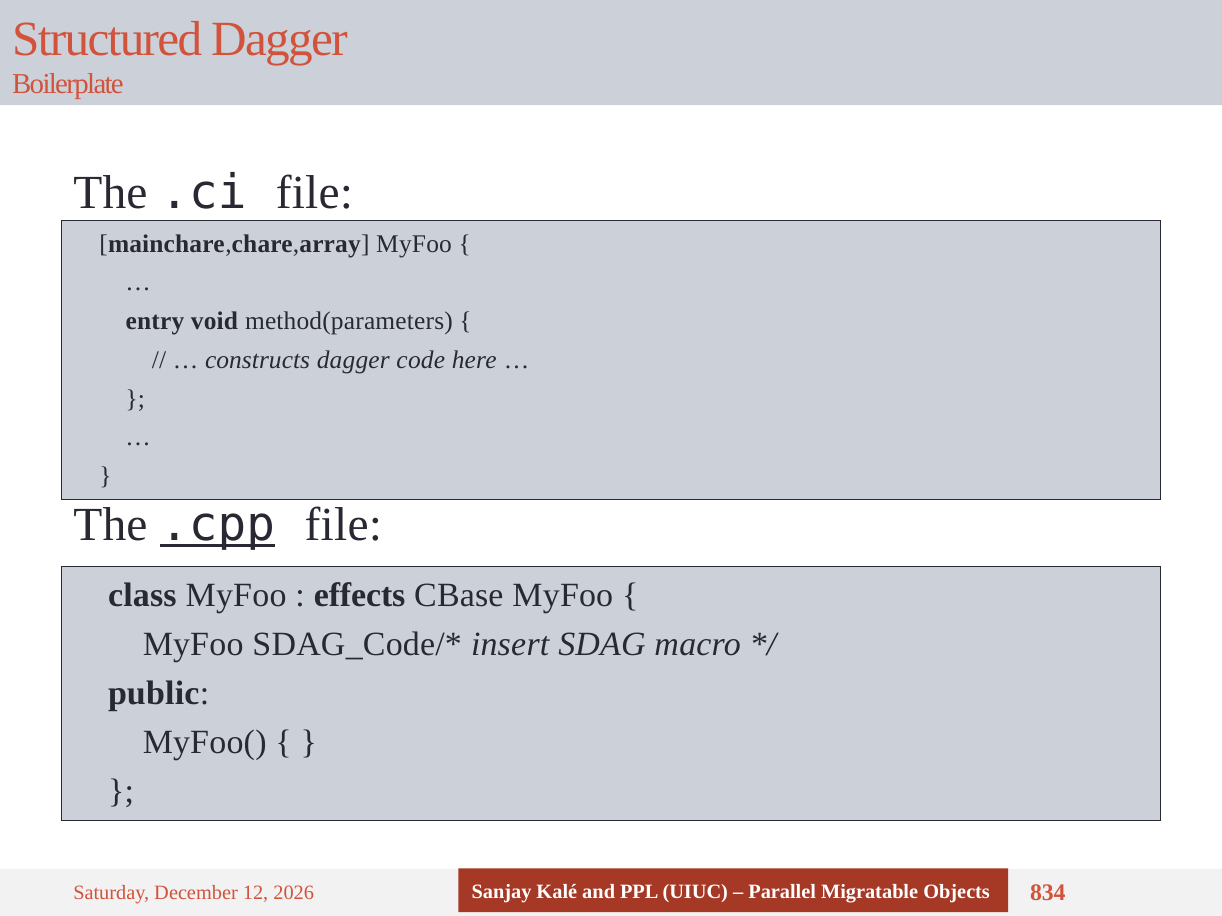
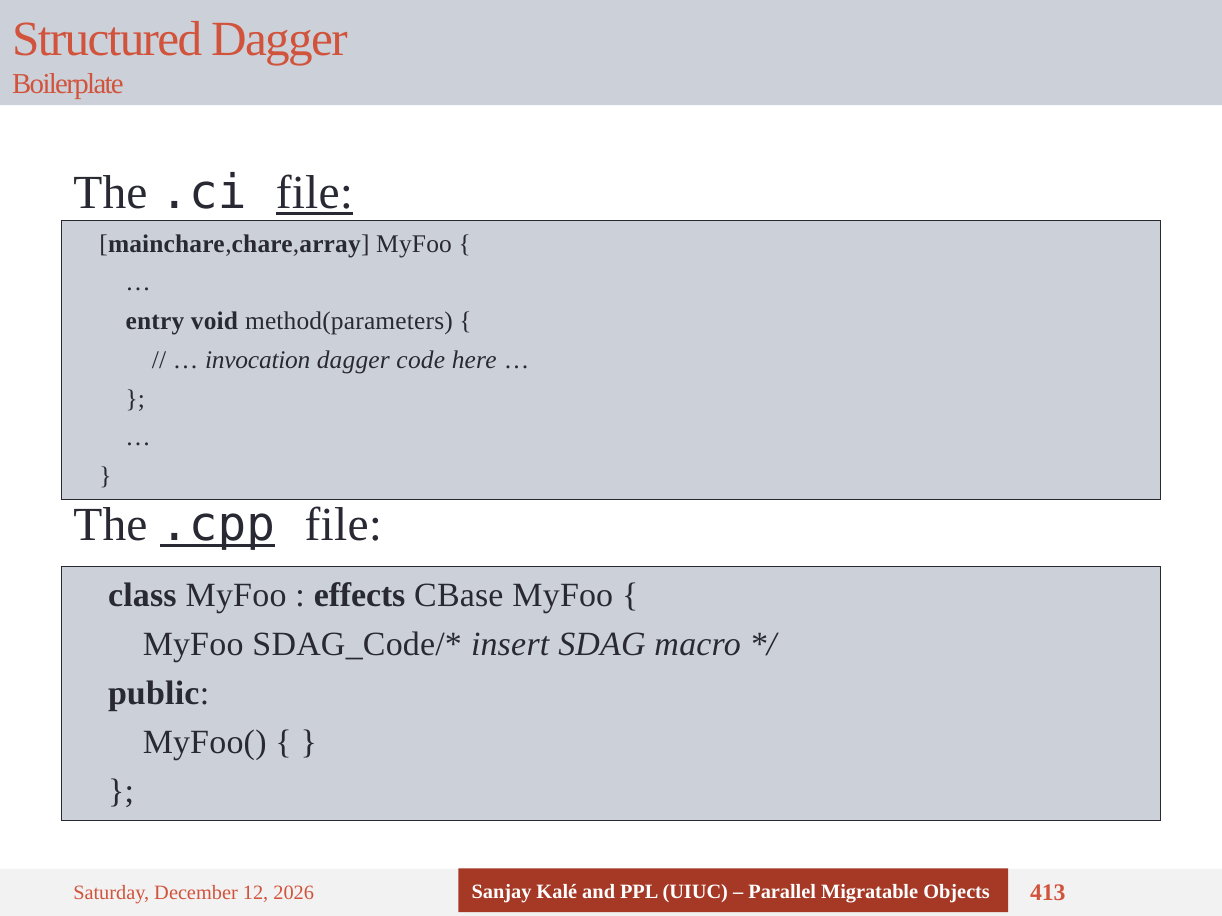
file underline: none -> present (314, 193)
constructs: constructs -> invocation (258, 360)
834: 834 -> 413 (1048, 893)
